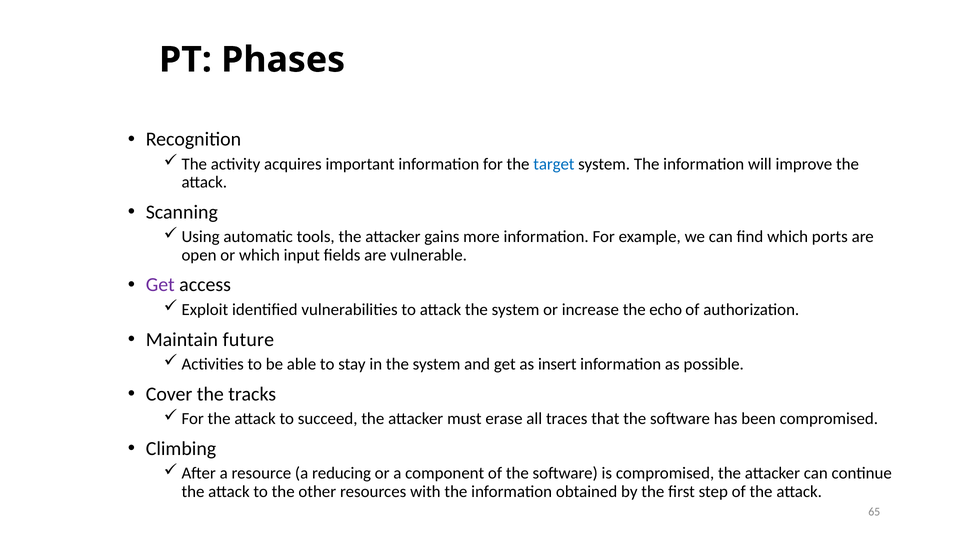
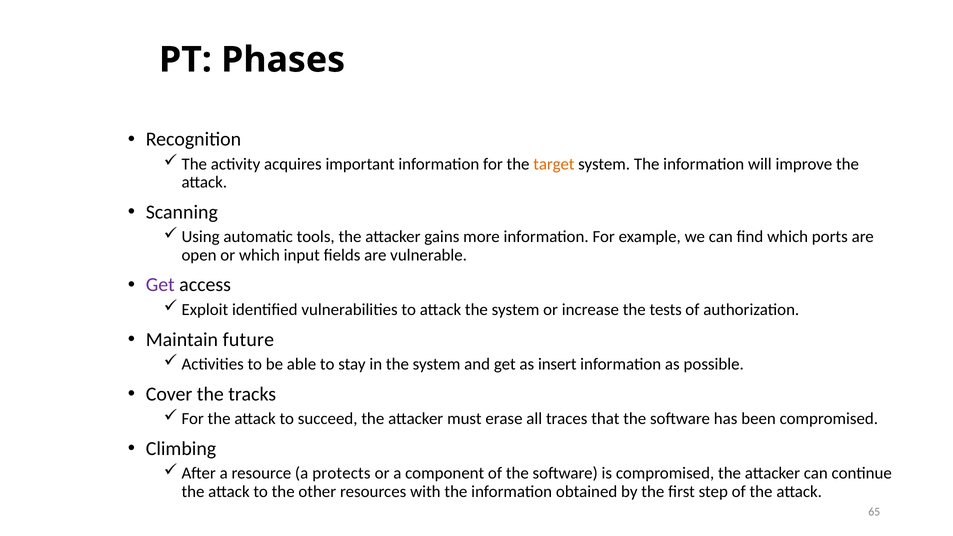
target colour: blue -> orange (554, 164)
echo: echo -> tests (666, 310)
reducing: reducing -> protects (341, 473)
